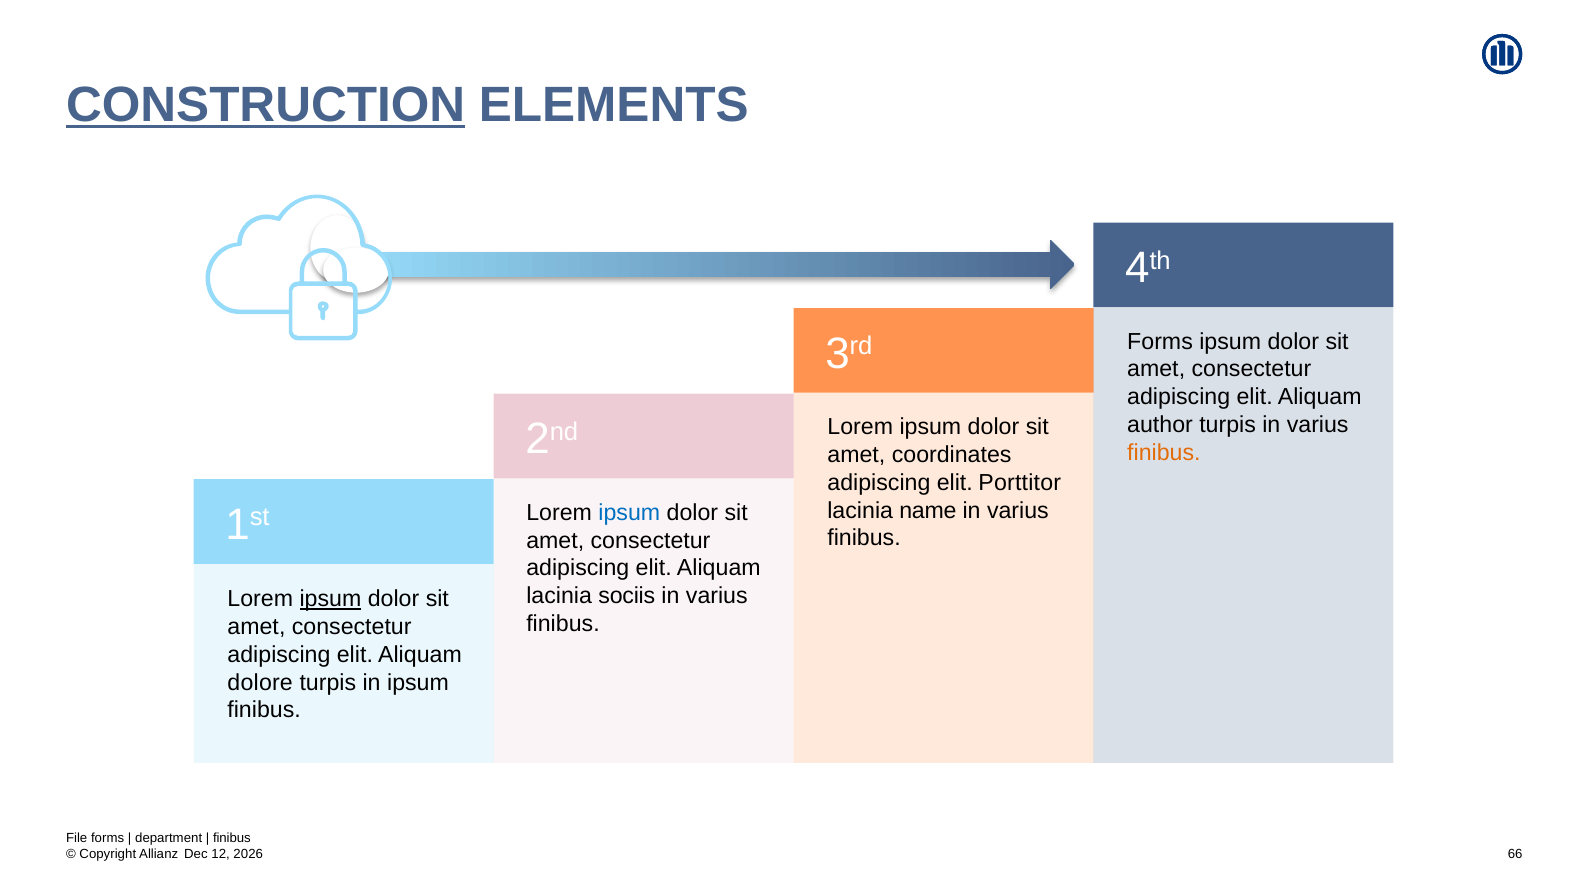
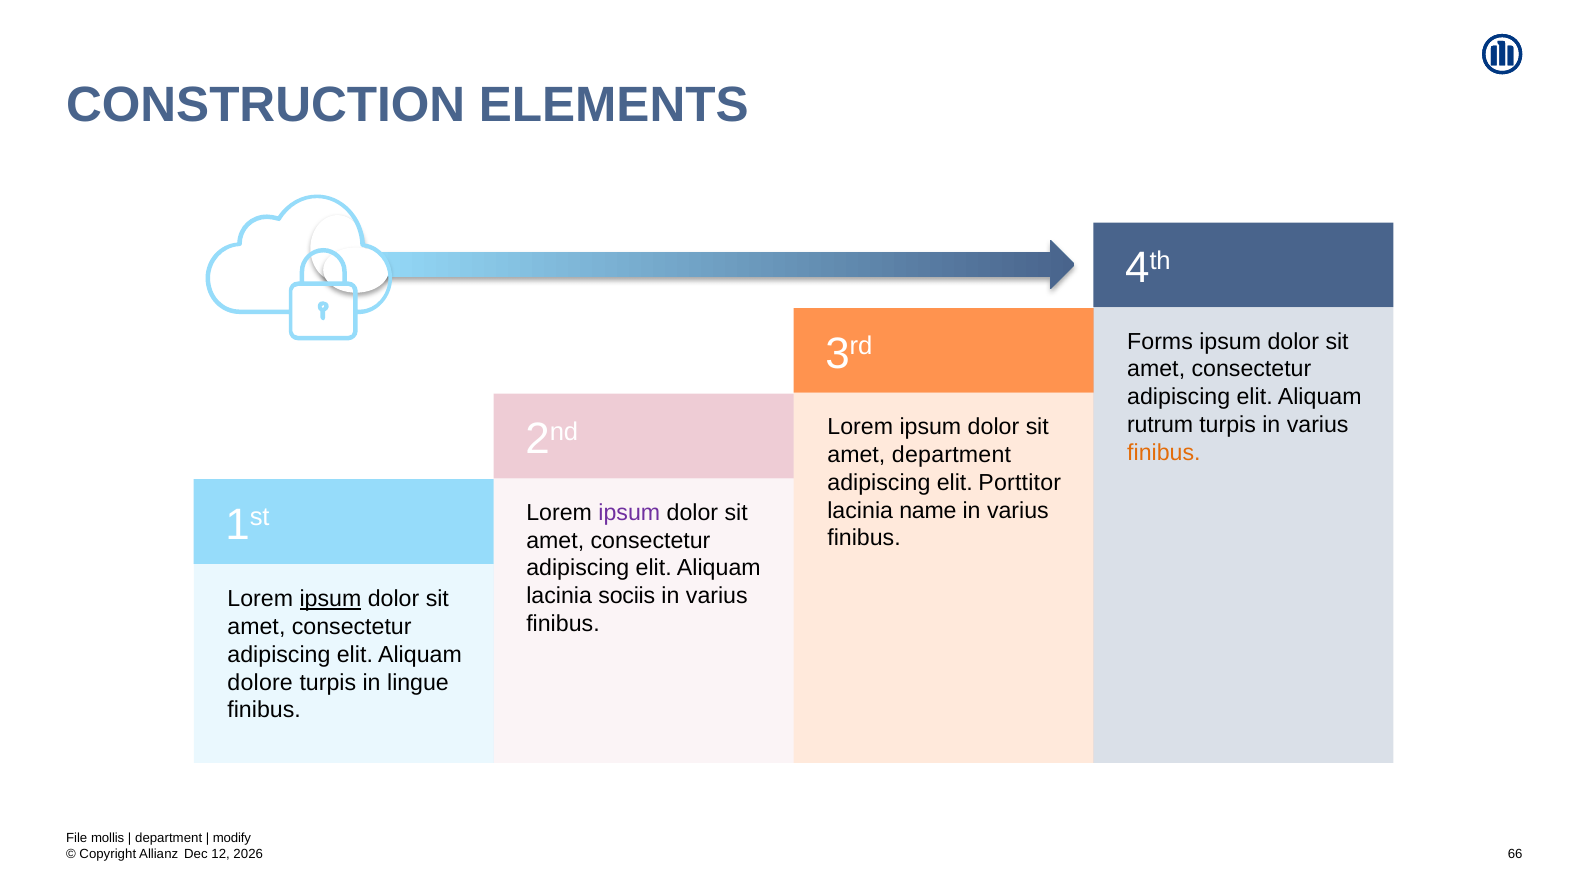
CONSTRUCTION underline: present -> none (266, 105)
author: author -> rutrum (1160, 425)
amet coordinates: coordinates -> department (952, 455)
ipsum colour: blue -> purple (629, 513)
in ipsum: ipsum -> lingue (418, 683)
File forms: forms -> mollis (108, 838)
finibus: finibus -> modify (232, 838)
